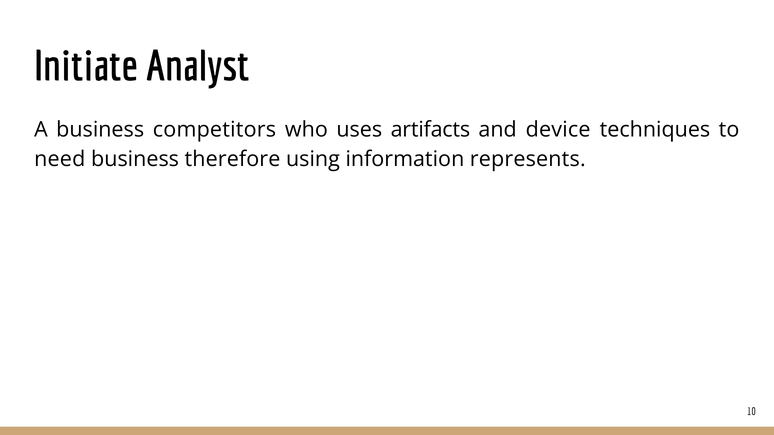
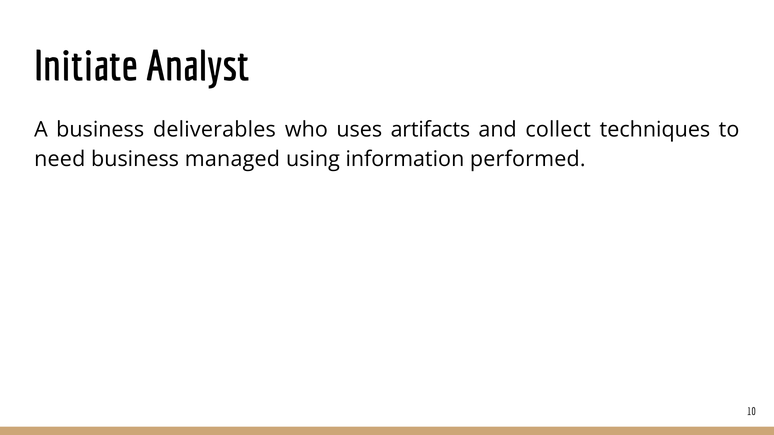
competitors: competitors -> deliverables (214, 130)
device: device -> collect (558, 130)
therefore: therefore -> managed (232, 159)
represents: represents -> performed (528, 159)
